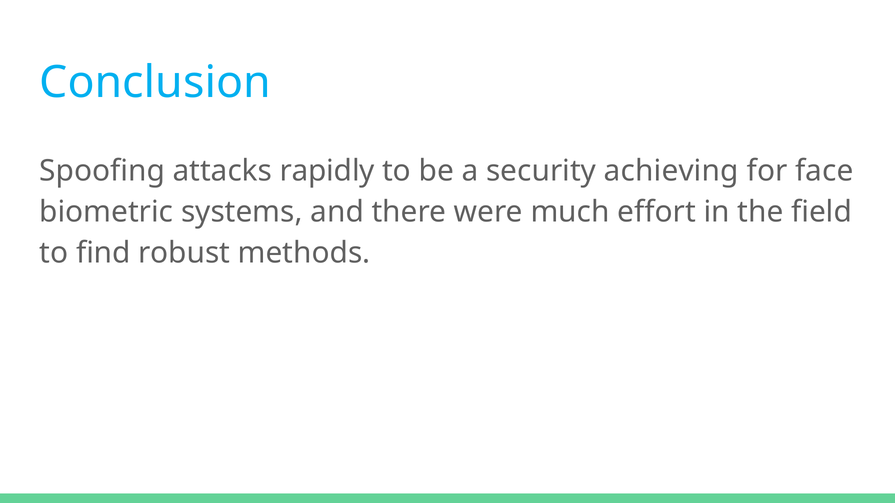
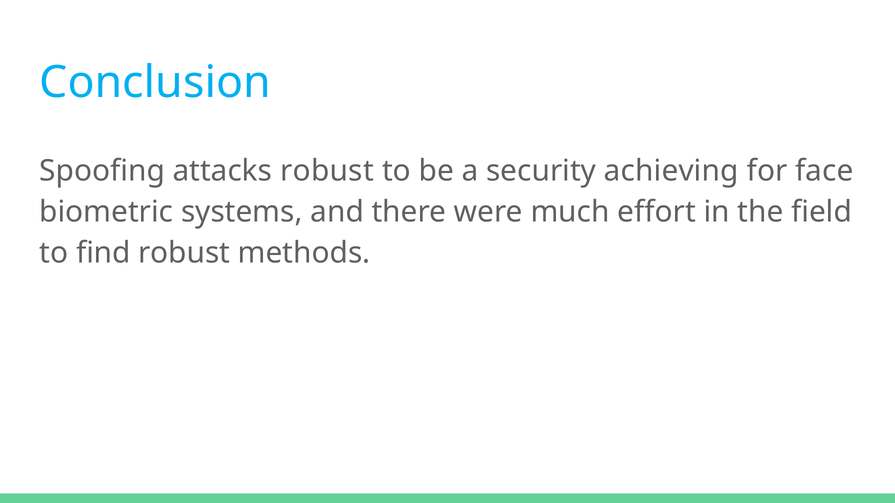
attacks rapidly: rapidly -> robust (327, 171)
